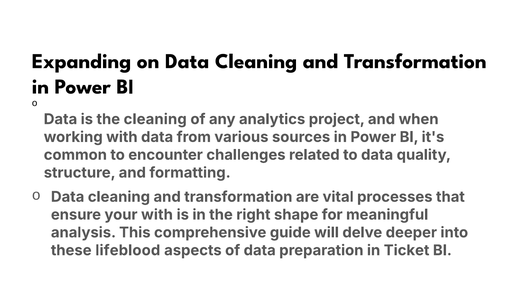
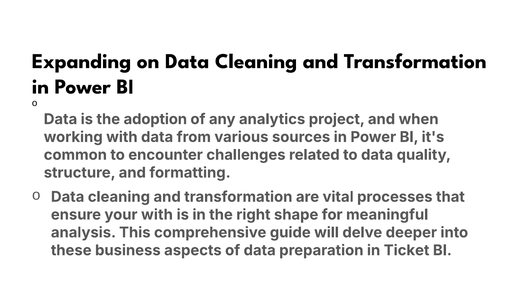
the cleaning: cleaning -> adoption (155, 119)
lifeblood: lifeblood -> business (128, 250)
